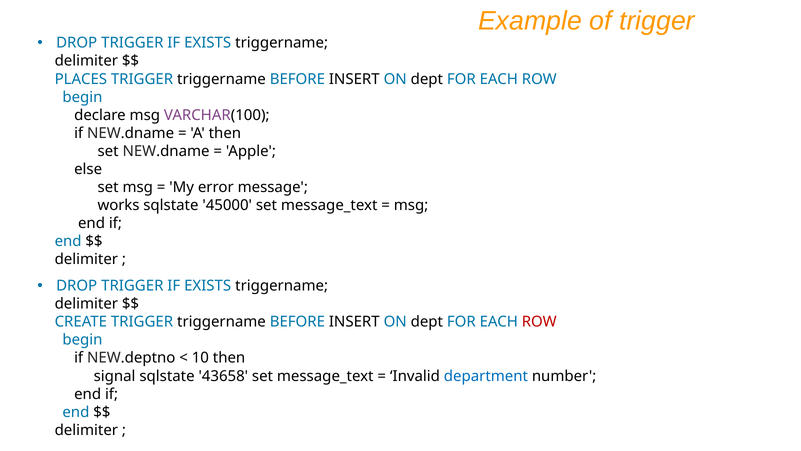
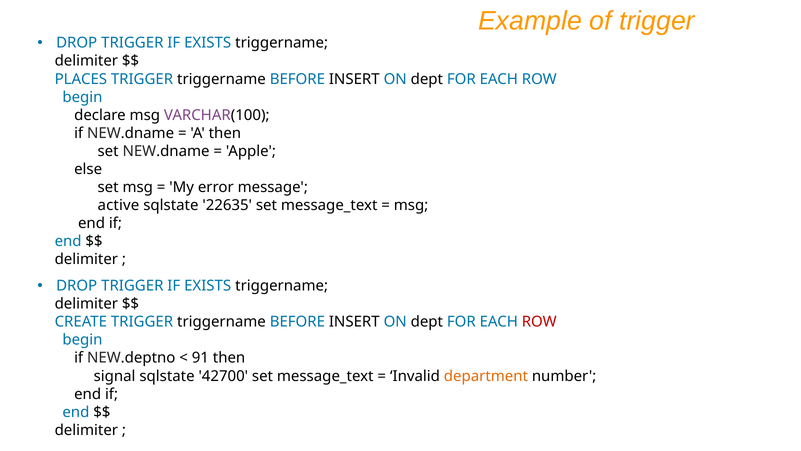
works: works -> active (118, 205)
45000: 45000 -> 22635 (227, 205)
10: 10 -> 91 (200, 358)
43658: 43658 -> 42700 (223, 376)
department colour: blue -> orange (486, 376)
